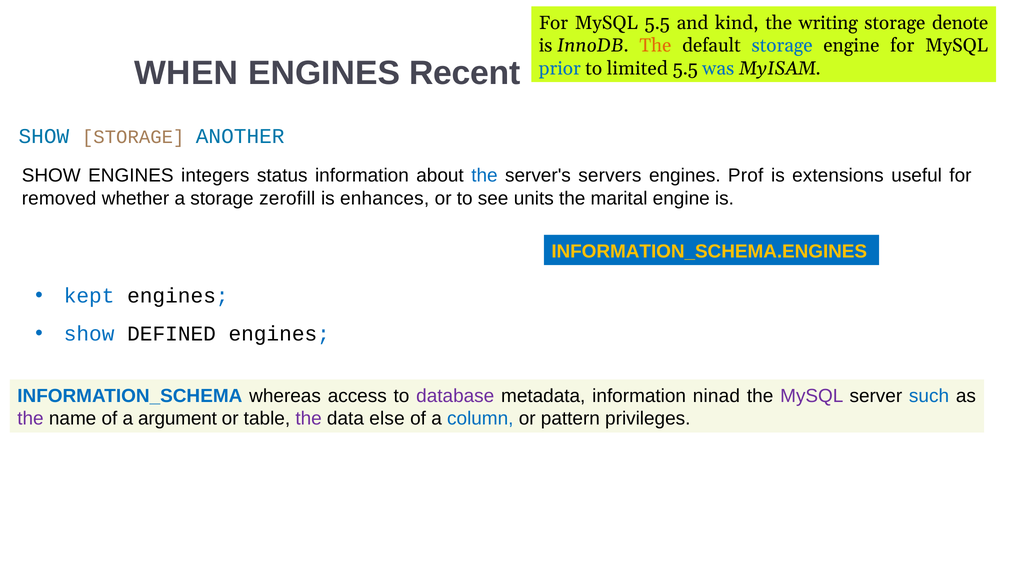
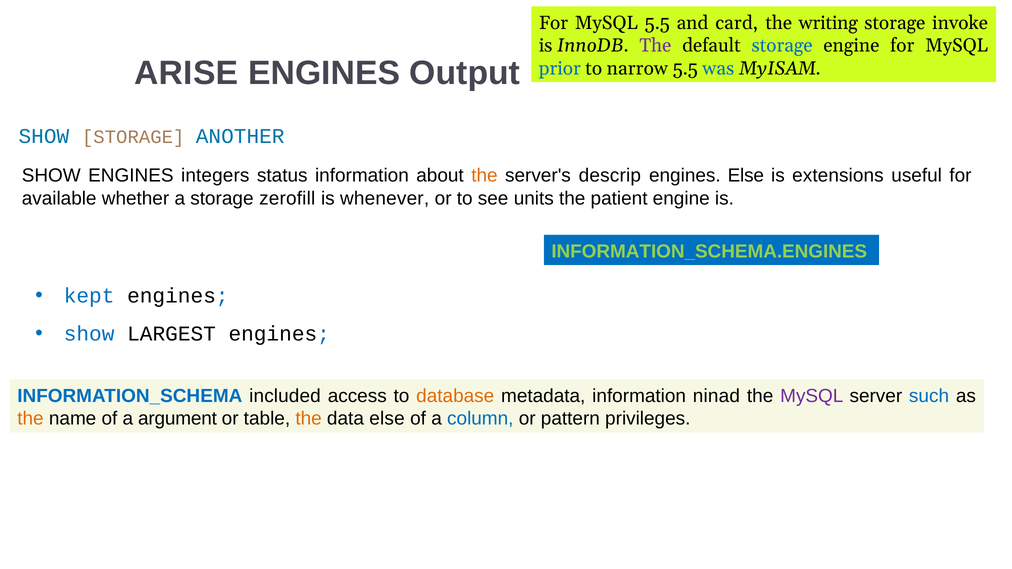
kind: kind -> card (737, 23)
denote: denote -> invoke (960, 23)
The colour: orange -> purple (655, 46)
WHEN: WHEN -> ARISE (186, 73)
Recent: Recent -> Output (465, 73)
limited: limited -> narrow (637, 68)
the colour: blue -> orange (484, 176)
servers: servers -> descrip (610, 176)
engines Prof: Prof -> Else (746, 176)
removed: removed -> available (59, 198)
enhances: enhances -> whenever (385, 198)
marital: marital -> patient (619, 198)
INFORMATION_SCHEMA.ENGINES colour: yellow -> light green (709, 251)
DEFINED: DEFINED -> LARGEST (172, 334)
whereas: whereas -> included (285, 396)
database colour: purple -> orange (455, 396)
the colour: purple -> orange (31, 419)
the colour: purple -> orange (309, 419)
